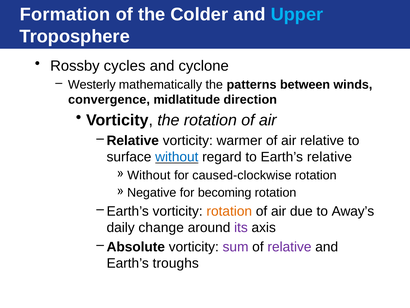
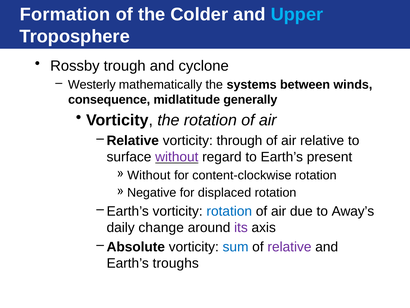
cycles: cycles -> trough (125, 66)
patterns: patterns -> systems (252, 85)
convergence: convergence -> consequence (109, 100)
direction: direction -> generally (250, 100)
warmer: warmer -> through (239, 140)
without colour: blue -> purple (177, 157)
Earth’s relative: relative -> present (330, 157)
caused-clockwise: caused-clockwise -> content-clockwise (242, 175)
becoming: becoming -> displaced (225, 192)
rotation colour: orange -> blue (229, 211)
sum colour: purple -> blue (236, 247)
